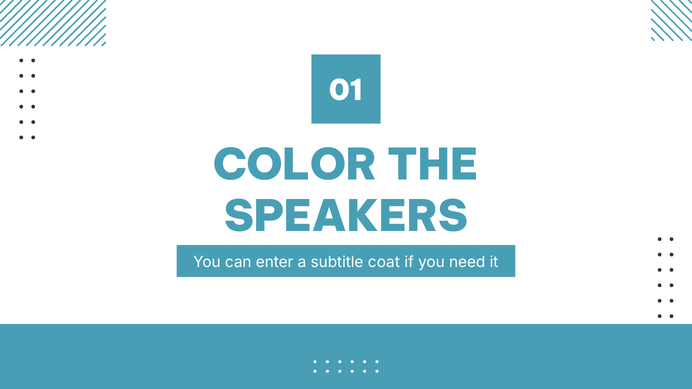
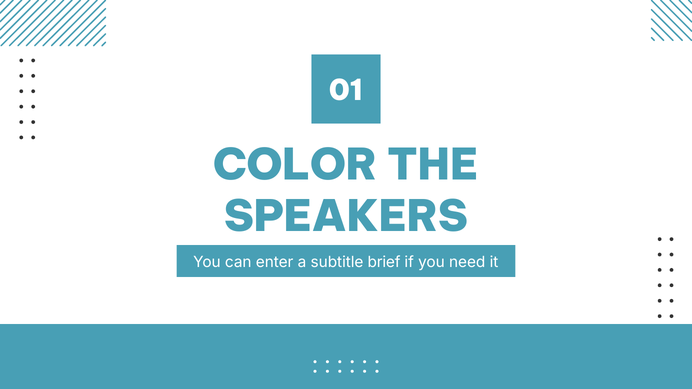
coat: coat -> brief (384, 262)
